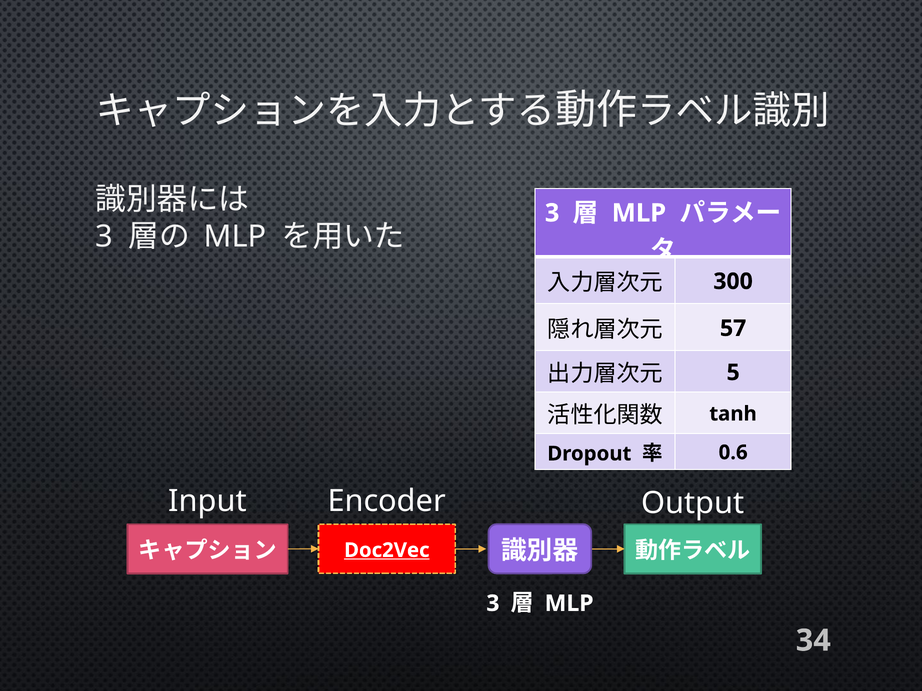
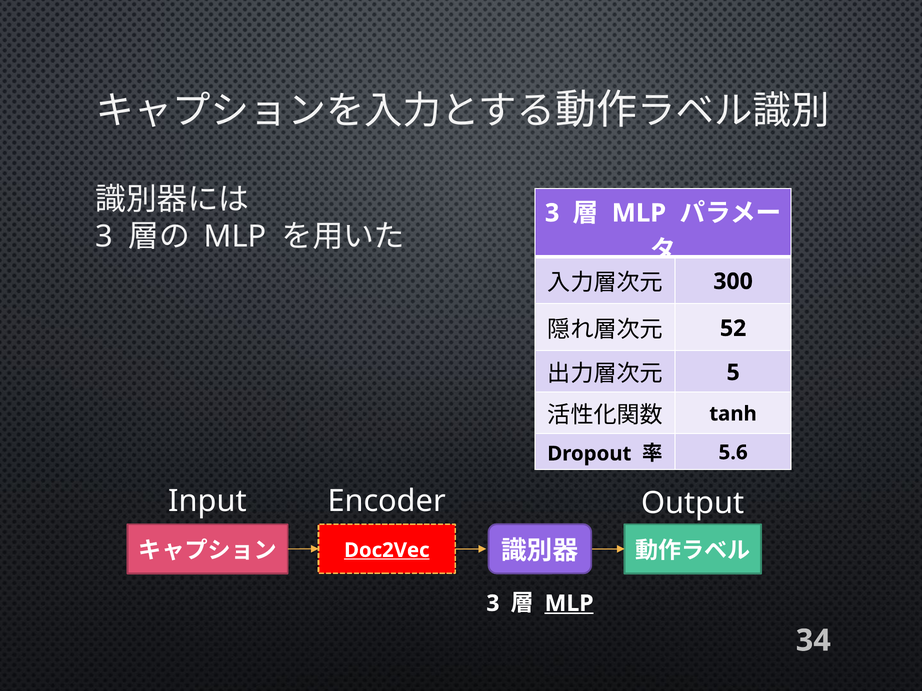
57: 57 -> 52 (733, 329)
0.6: 0.6 -> 5.6 (733, 453)
MLP underline: none -> present (569, 604)
